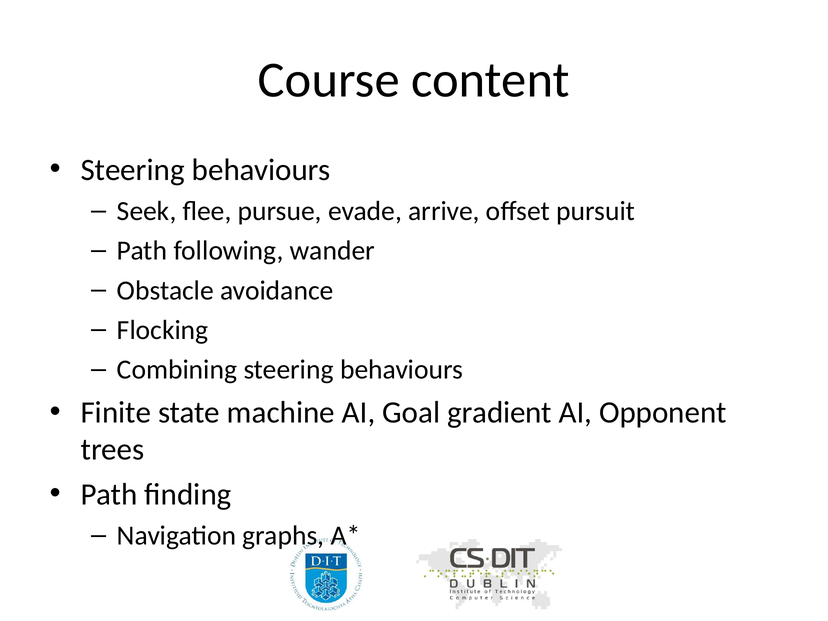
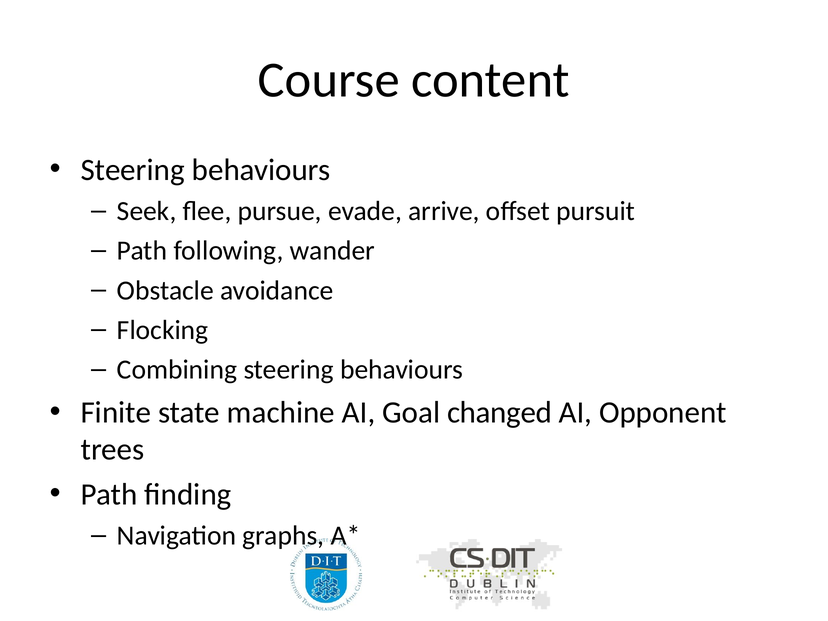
gradient: gradient -> changed (500, 412)
